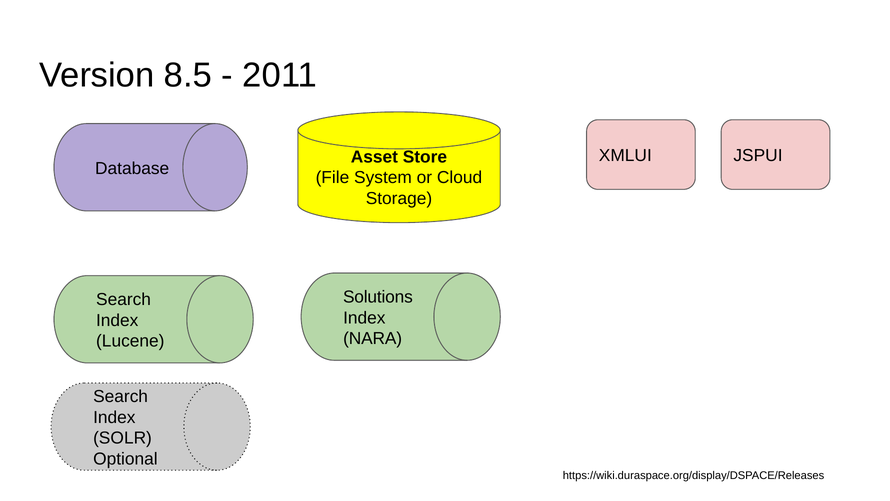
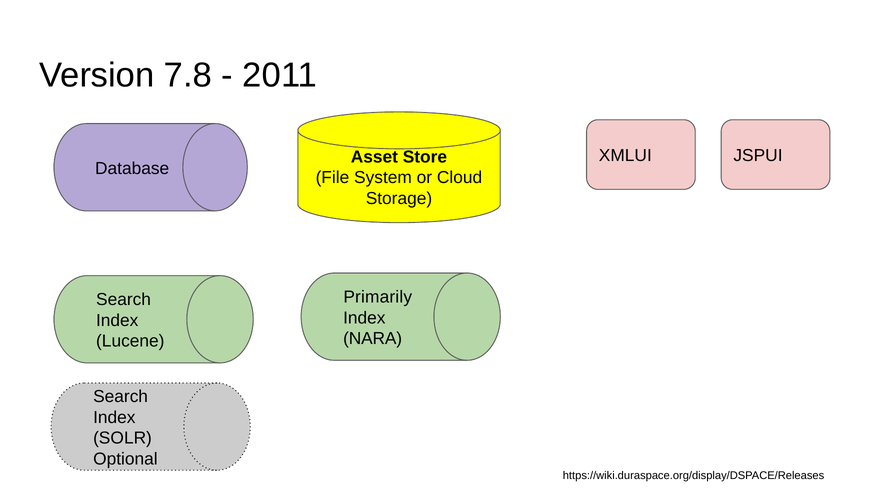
8.5: 8.5 -> 7.8 (188, 75)
Solutions: Solutions -> Primarily (378, 297)
